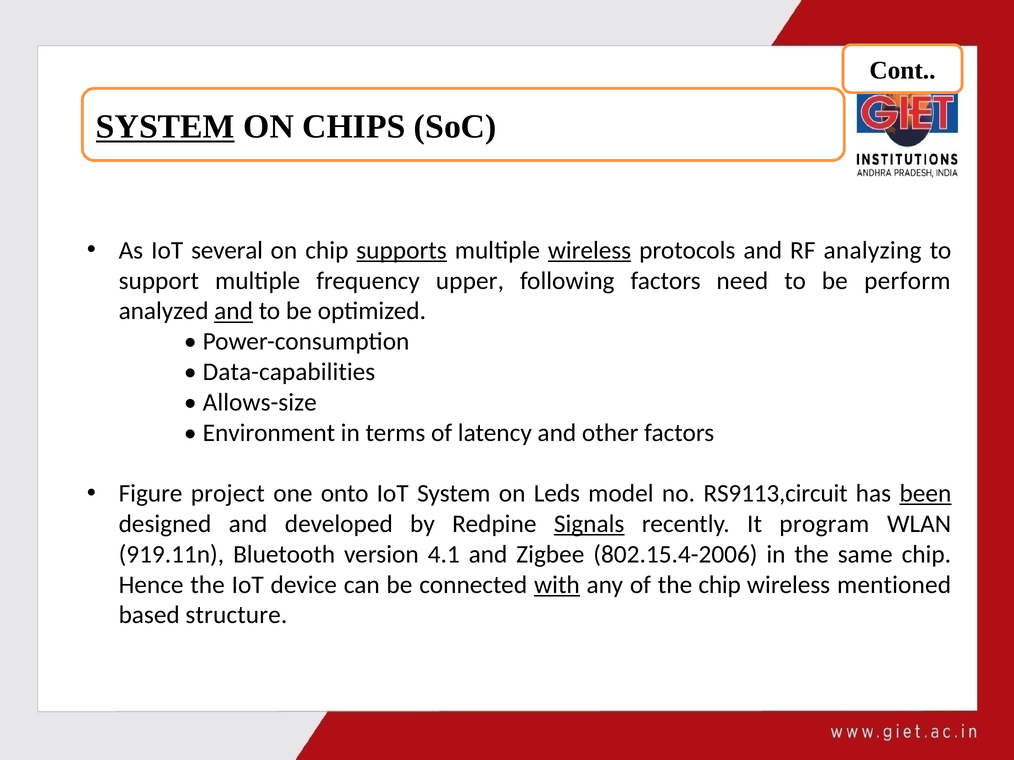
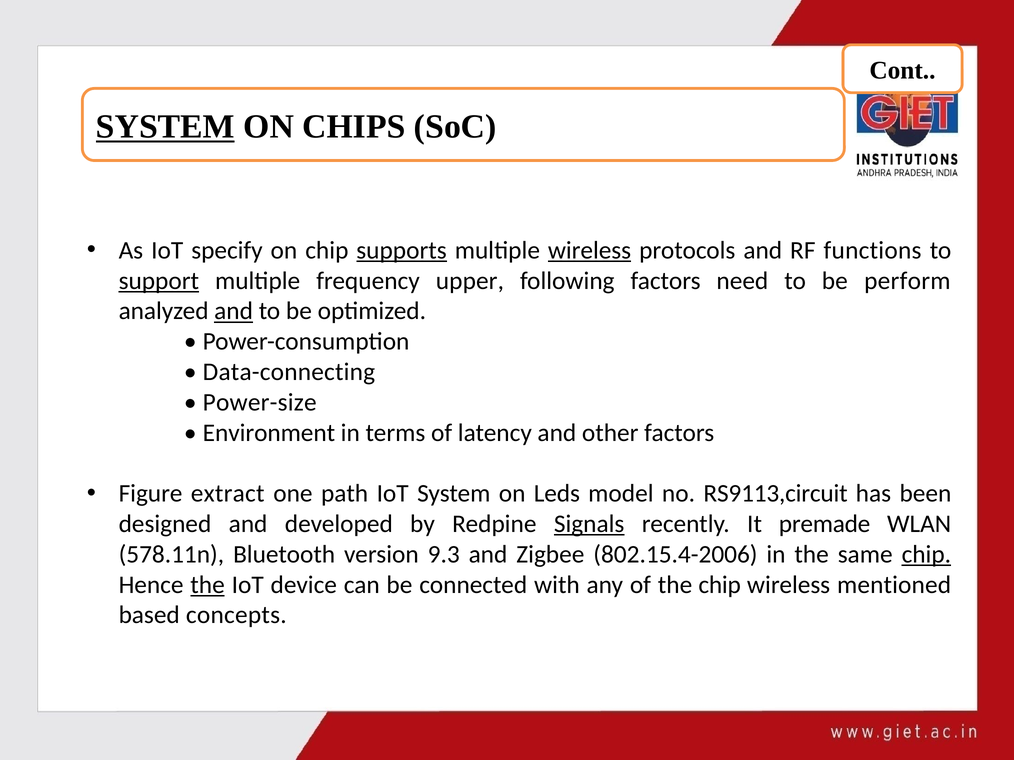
several: several -> specify (227, 250)
analyzing: analyzing -> functions (873, 250)
support underline: none -> present (159, 281)
Data-capabilities: Data-capabilities -> Data-connecting (289, 372)
Allows-size: Allows-size -> Power-size (260, 403)
project: project -> extract (228, 494)
onto: onto -> path (345, 494)
been underline: present -> none (925, 494)
program: program -> premade (825, 524)
919.11n: 919.11n -> 578.11n (171, 555)
4.1: 4.1 -> 9.3 (444, 555)
chip underline: none -> present (926, 555)
the underline: none -> present (208, 585)
with underline: present -> none (557, 585)
structure: structure -> concepts (236, 616)
